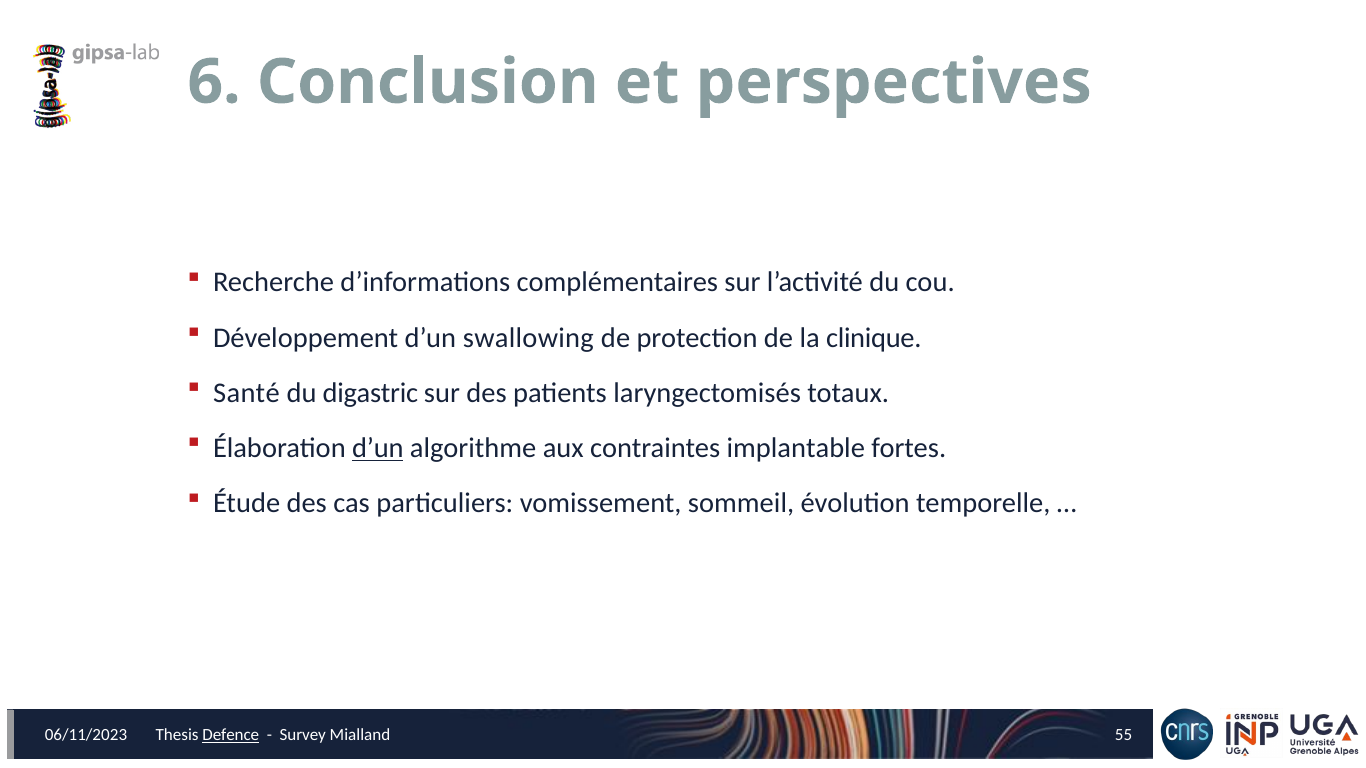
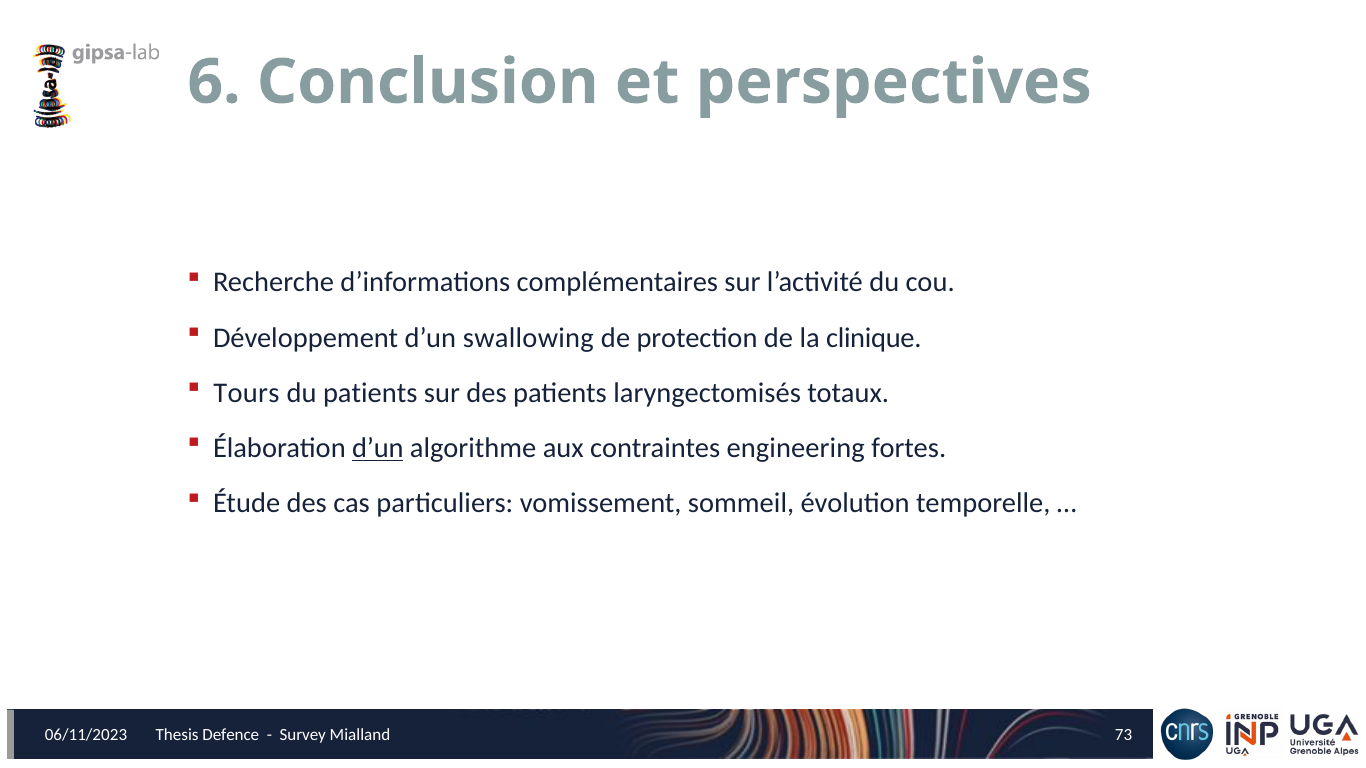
Santé: Santé -> Tours (246, 393)
du digastric: digastric -> patients (370, 393)
implantable: implantable -> engineering (796, 448)
Defence underline: present -> none (231, 736)
55: 55 -> 73 (1124, 735)
